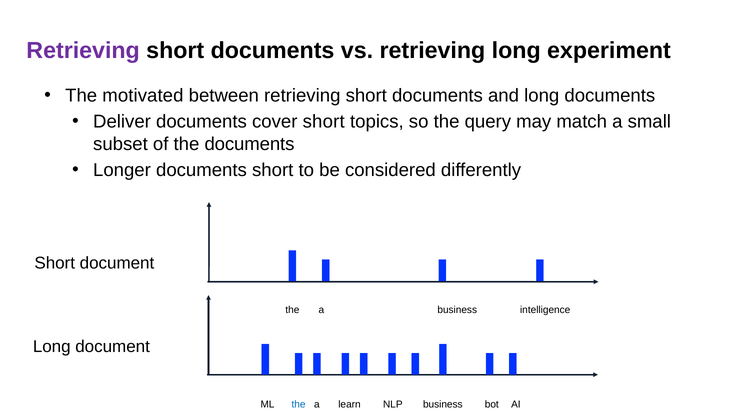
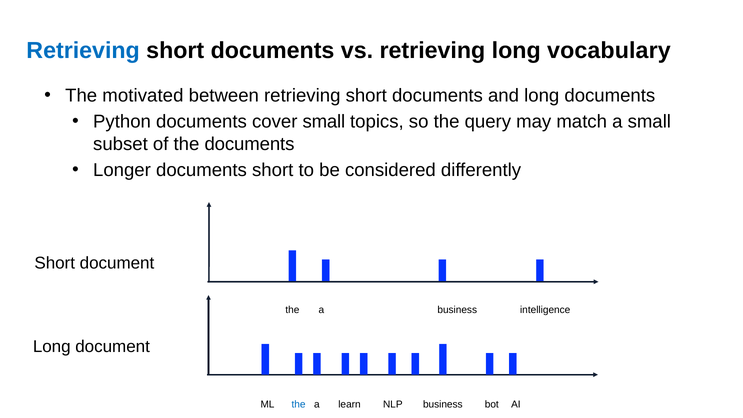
Retrieving colour: purple -> blue (83, 51)
experiment: experiment -> vocabulary (609, 51)
Deliver: Deliver -> Python (122, 122)
cover short: short -> small (324, 122)
